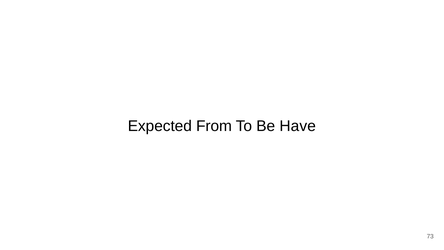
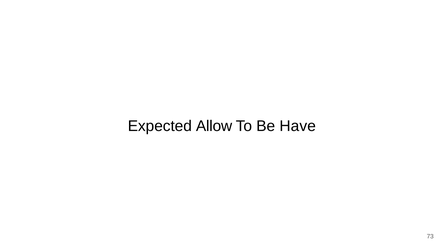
From: From -> Allow (214, 126)
